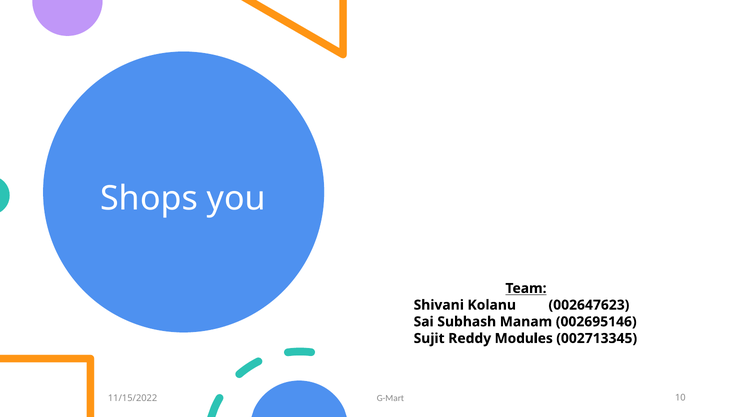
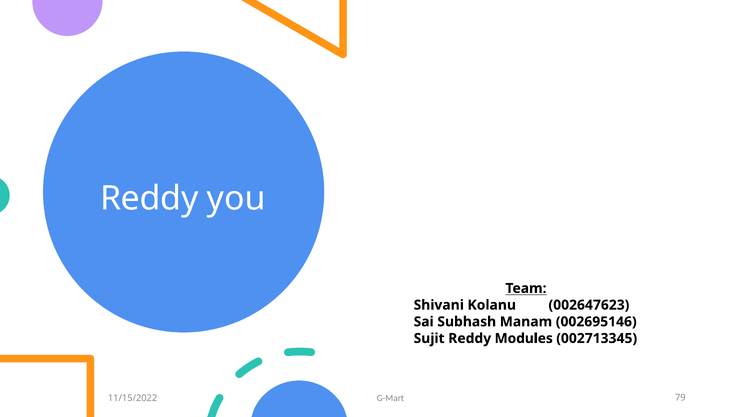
Shops: Shops -> Reddy (149, 199)
10: 10 -> 79 (680, 398)
